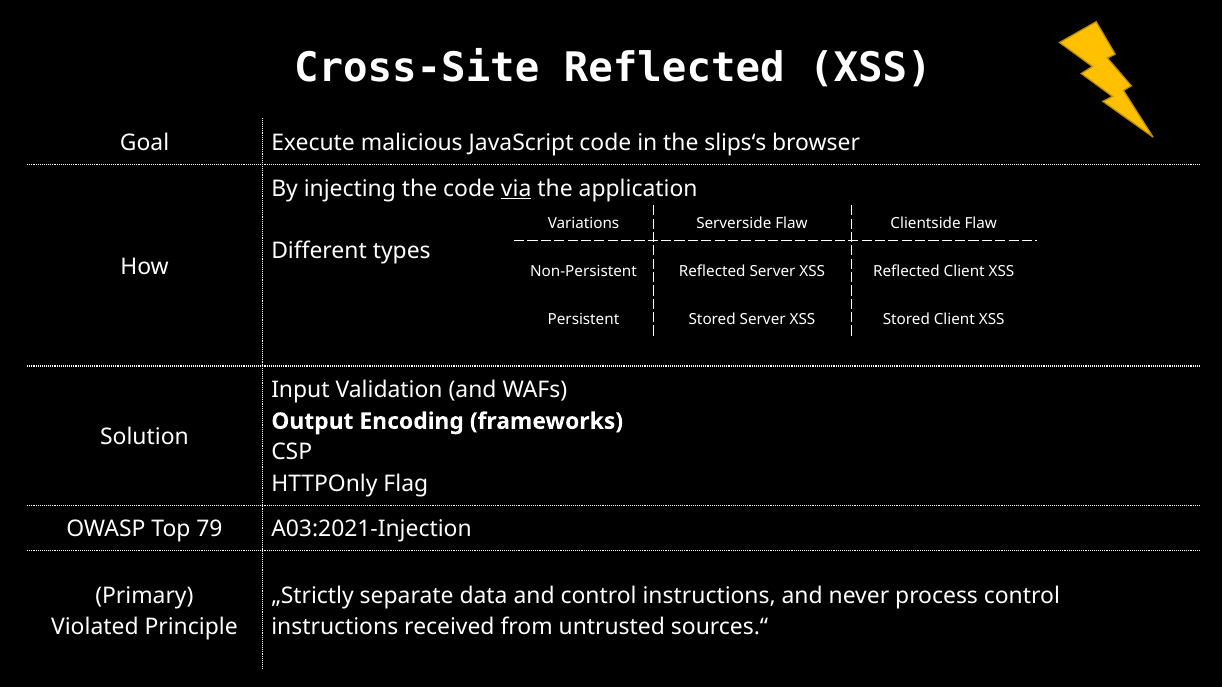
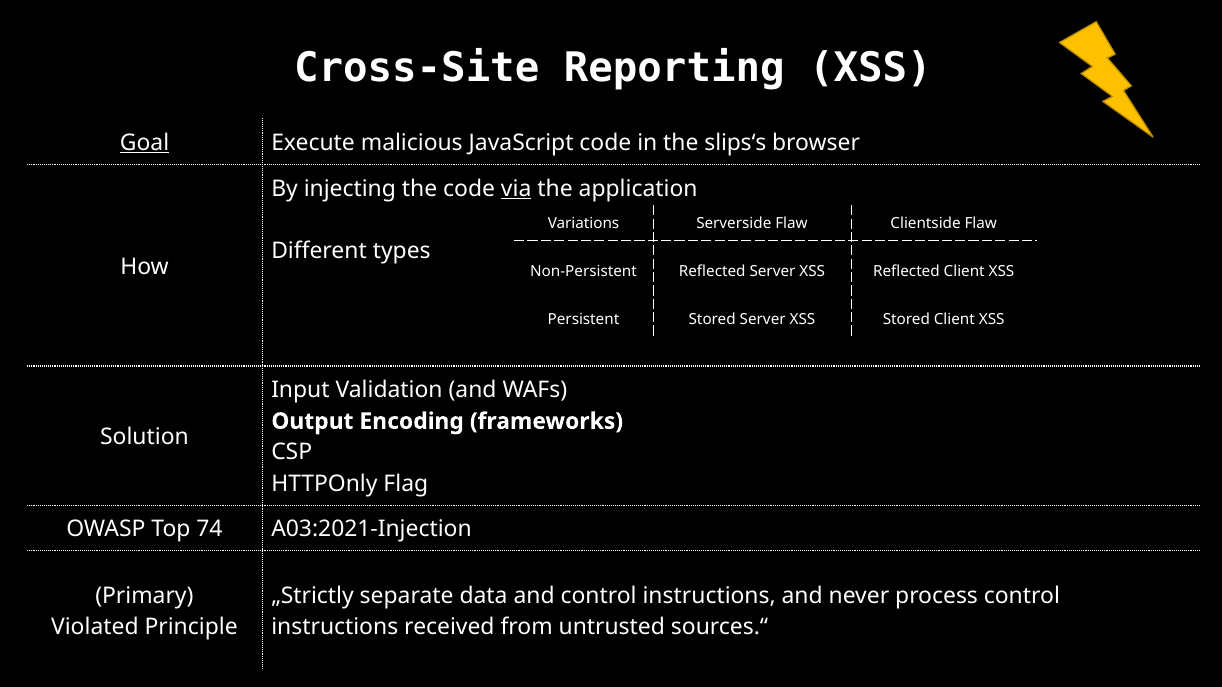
Cross-Site Reflected: Reflected -> Reporting (674, 69)
Goal underline: none -> present (145, 143)
79: 79 -> 74 (210, 529)
